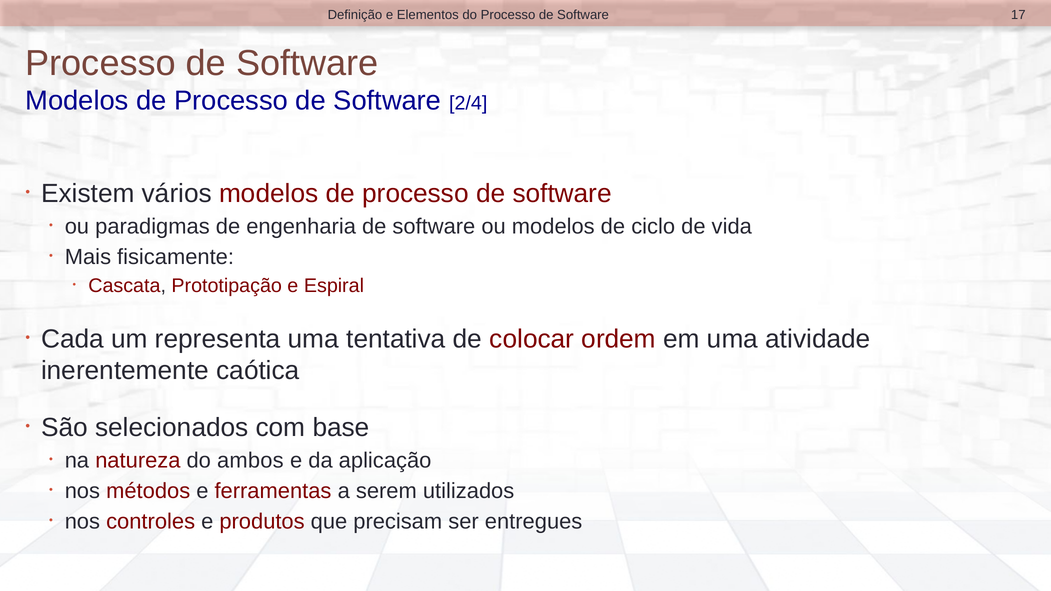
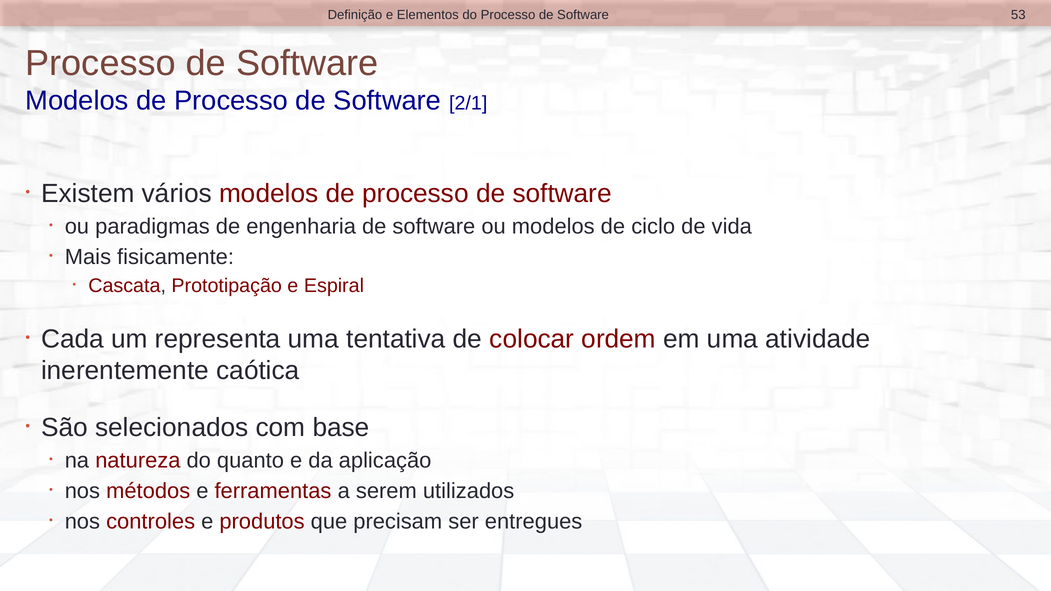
17: 17 -> 53 (1018, 15)
2/4: 2/4 -> 2/1 (468, 103)
ambos: ambos -> quanto (250, 460)
